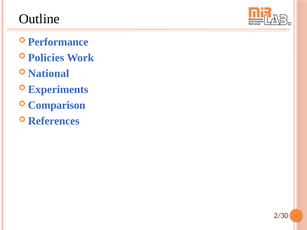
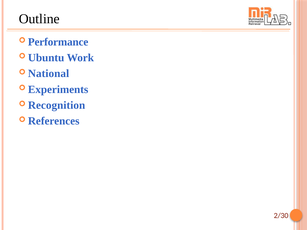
Policies: Policies -> Ubuntu (46, 58)
Comparison: Comparison -> Recognition (57, 105)
